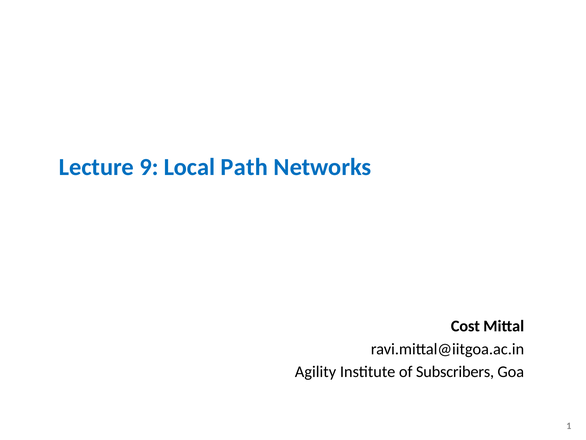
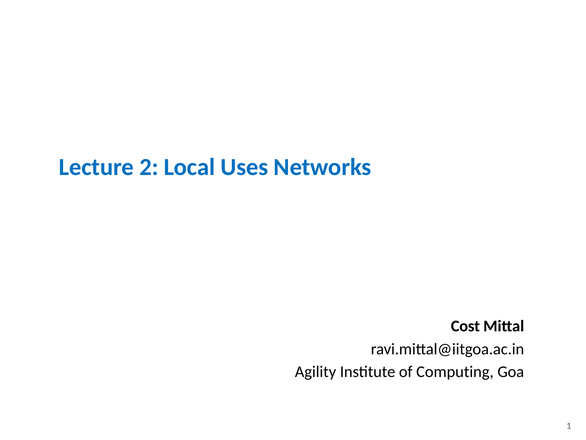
9: 9 -> 2 (149, 167)
Path: Path -> Uses (244, 167)
Subscribers: Subscribers -> Computing (455, 371)
